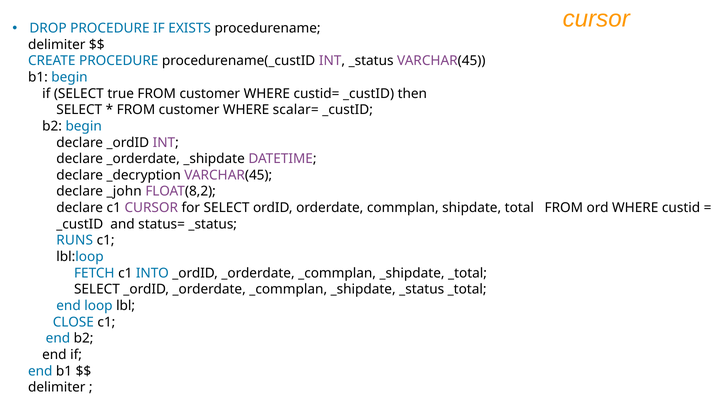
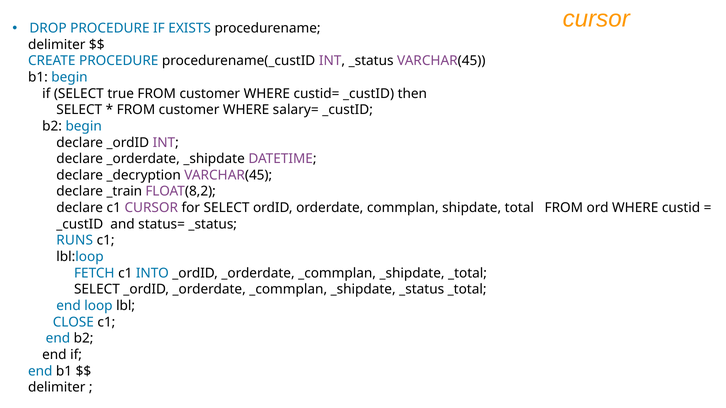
scalar=: scalar= -> salary= (296, 110)
_john: _john -> _train (124, 192)
